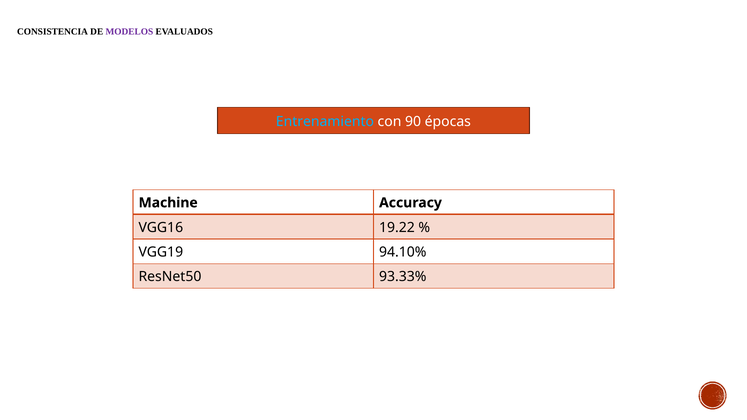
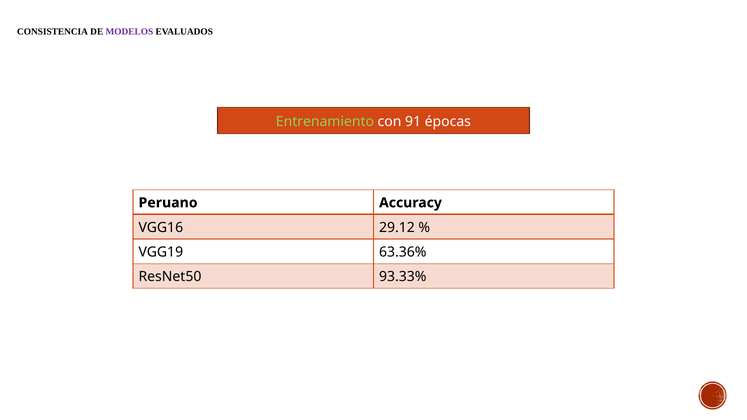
Entrenamiento colour: light blue -> light green (325, 121)
90: 90 -> 91 (413, 121)
Machine: Machine -> Peruano (168, 203)
19.22: 19.22 -> 29.12 (397, 227)
94.10%: 94.10% -> 63.36% (403, 252)
